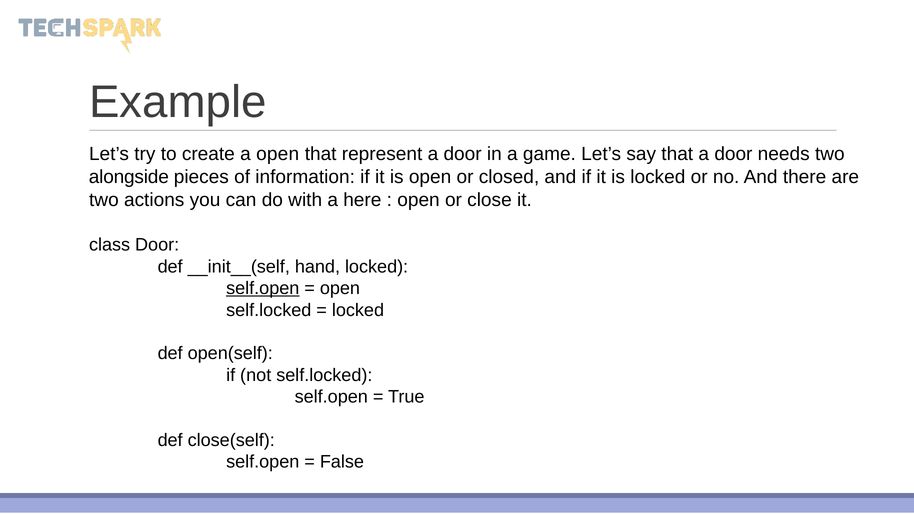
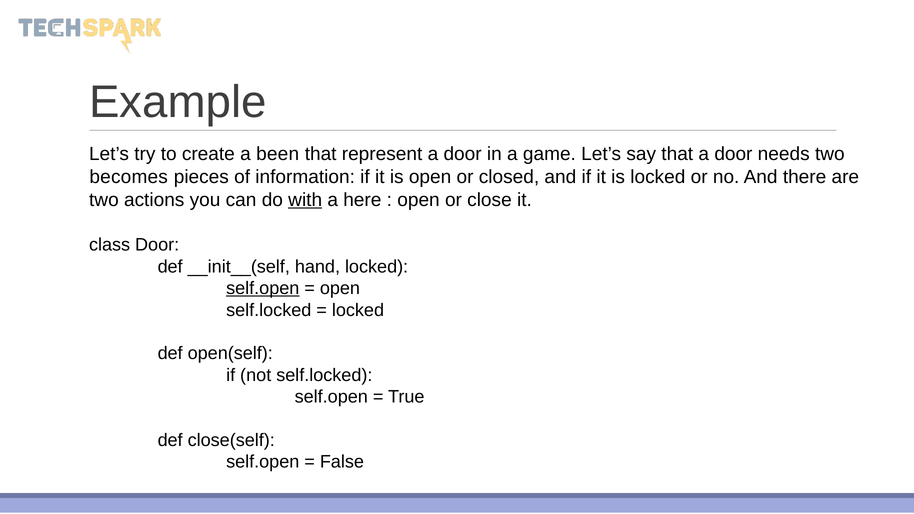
a open: open -> been (278, 154)
alongside: alongside -> becomes (129, 177)
with underline: none -> present (305, 200)
